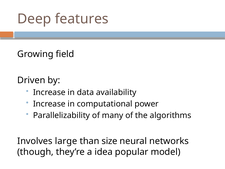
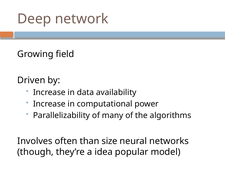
features: features -> network (82, 19)
large: large -> often (66, 141)
